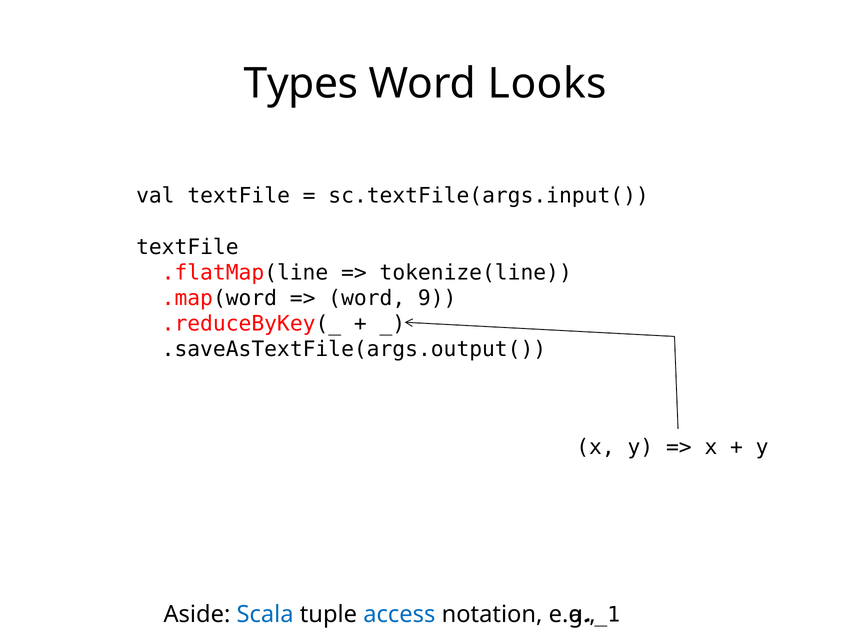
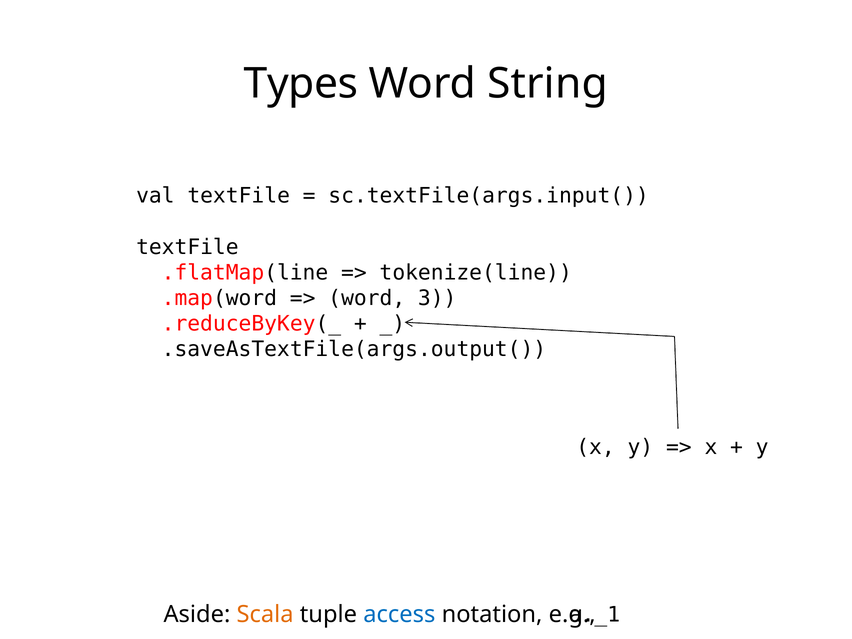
Looks: Looks -> String (547, 84)
9: 9 -> 3 (437, 298)
Scala colour: blue -> orange (265, 615)
